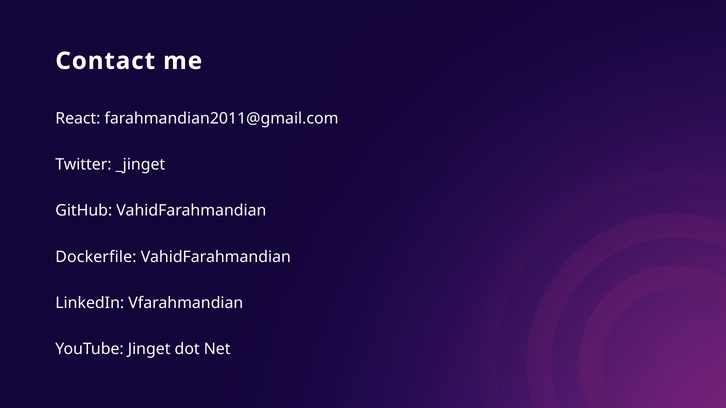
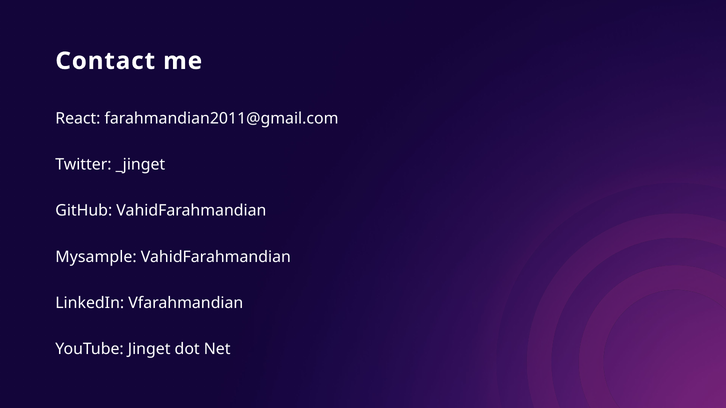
Dockerfile: Dockerfile -> Mysample (96, 257)
